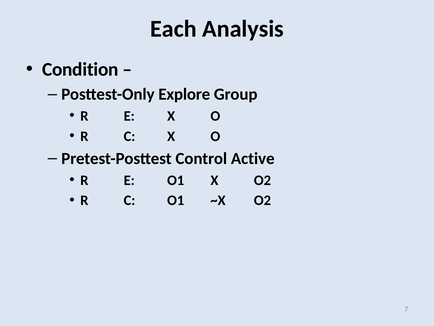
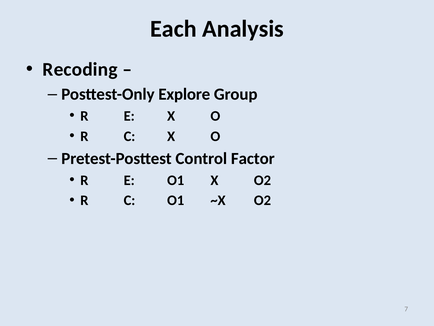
Condition: Condition -> Recoding (80, 69)
Active: Active -> Factor (253, 158)
